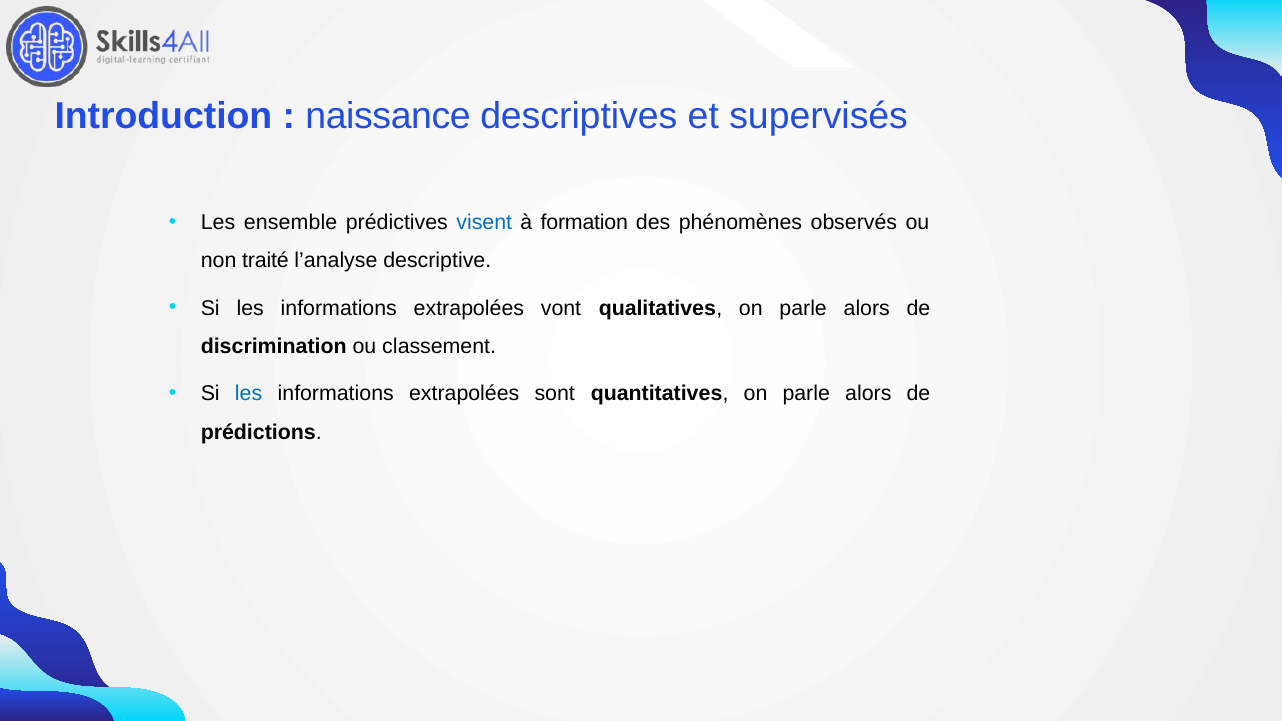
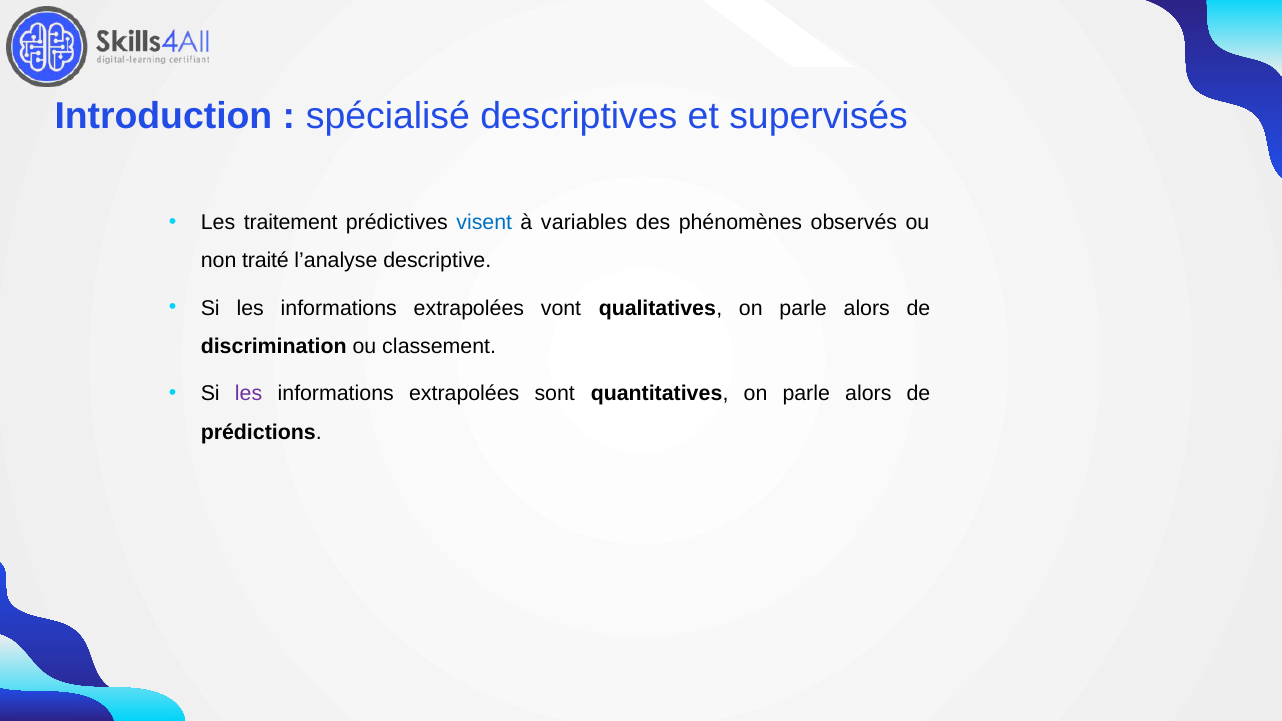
naissance: naissance -> spécialisé (388, 116)
ensemble: ensemble -> traitement (291, 222)
formation: formation -> variables (584, 222)
les colour: blue -> purple (249, 394)
